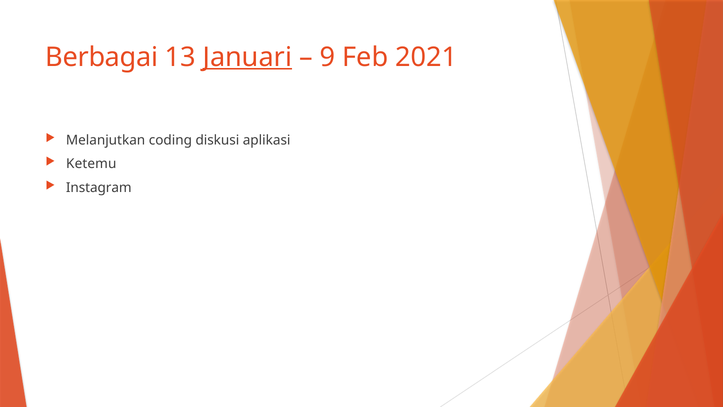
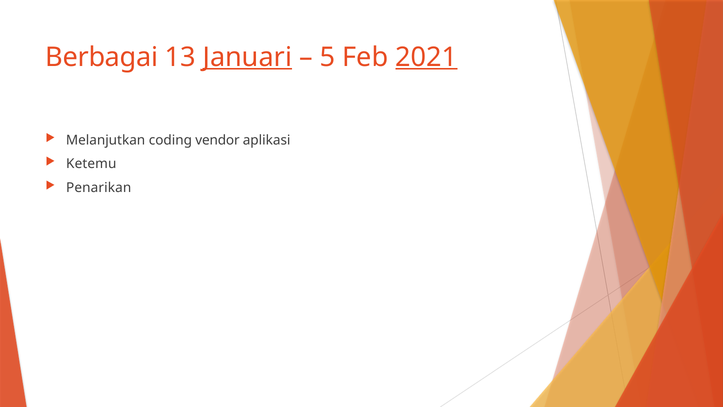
9: 9 -> 5 (327, 57)
2021 underline: none -> present (426, 57)
diskusi: diskusi -> vendor (217, 140)
Instagram: Instagram -> Penarikan (99, 188)
